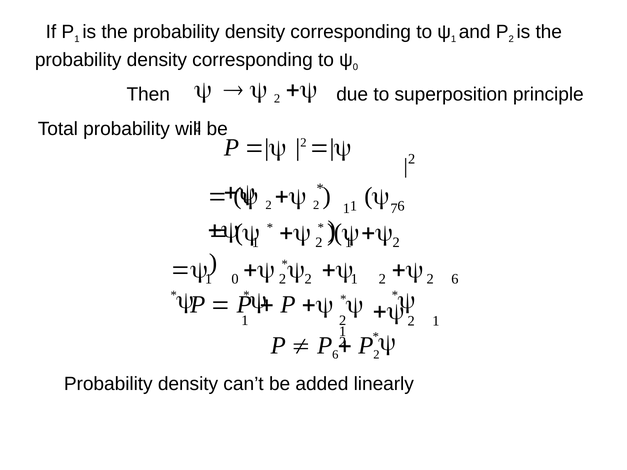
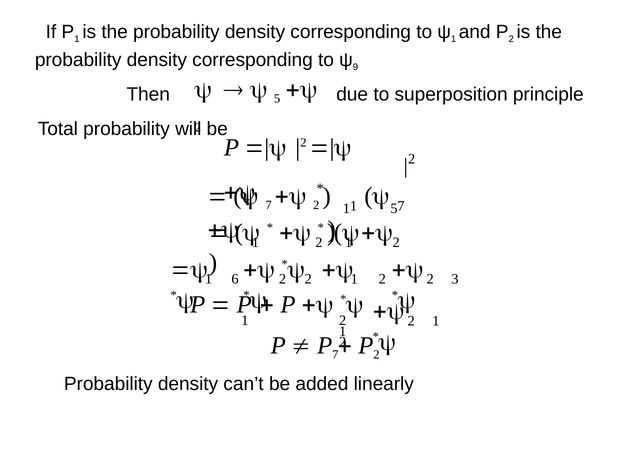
0: 0 -> 9 (355, 67)
2: 2 -> 5 (277, 99)
2: 2 -> 7 (269, 205)
1 6: 6 -> 7 (401, 206)
1 7: 7 -> 5 (394, 208)
0: 0 -> 6 (235, 279)
2 6: 6 -> 3 (455, 279)
P 6: 6 -> 7 (335, 355)
